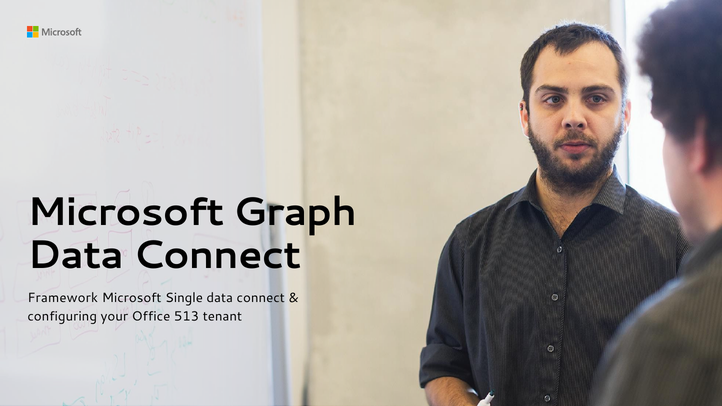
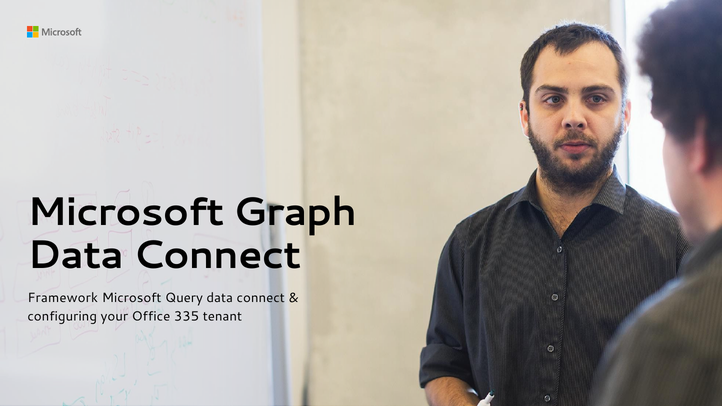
Single: Single -> Query (184, 298)
513: 513 -> 335 (187, 316)
